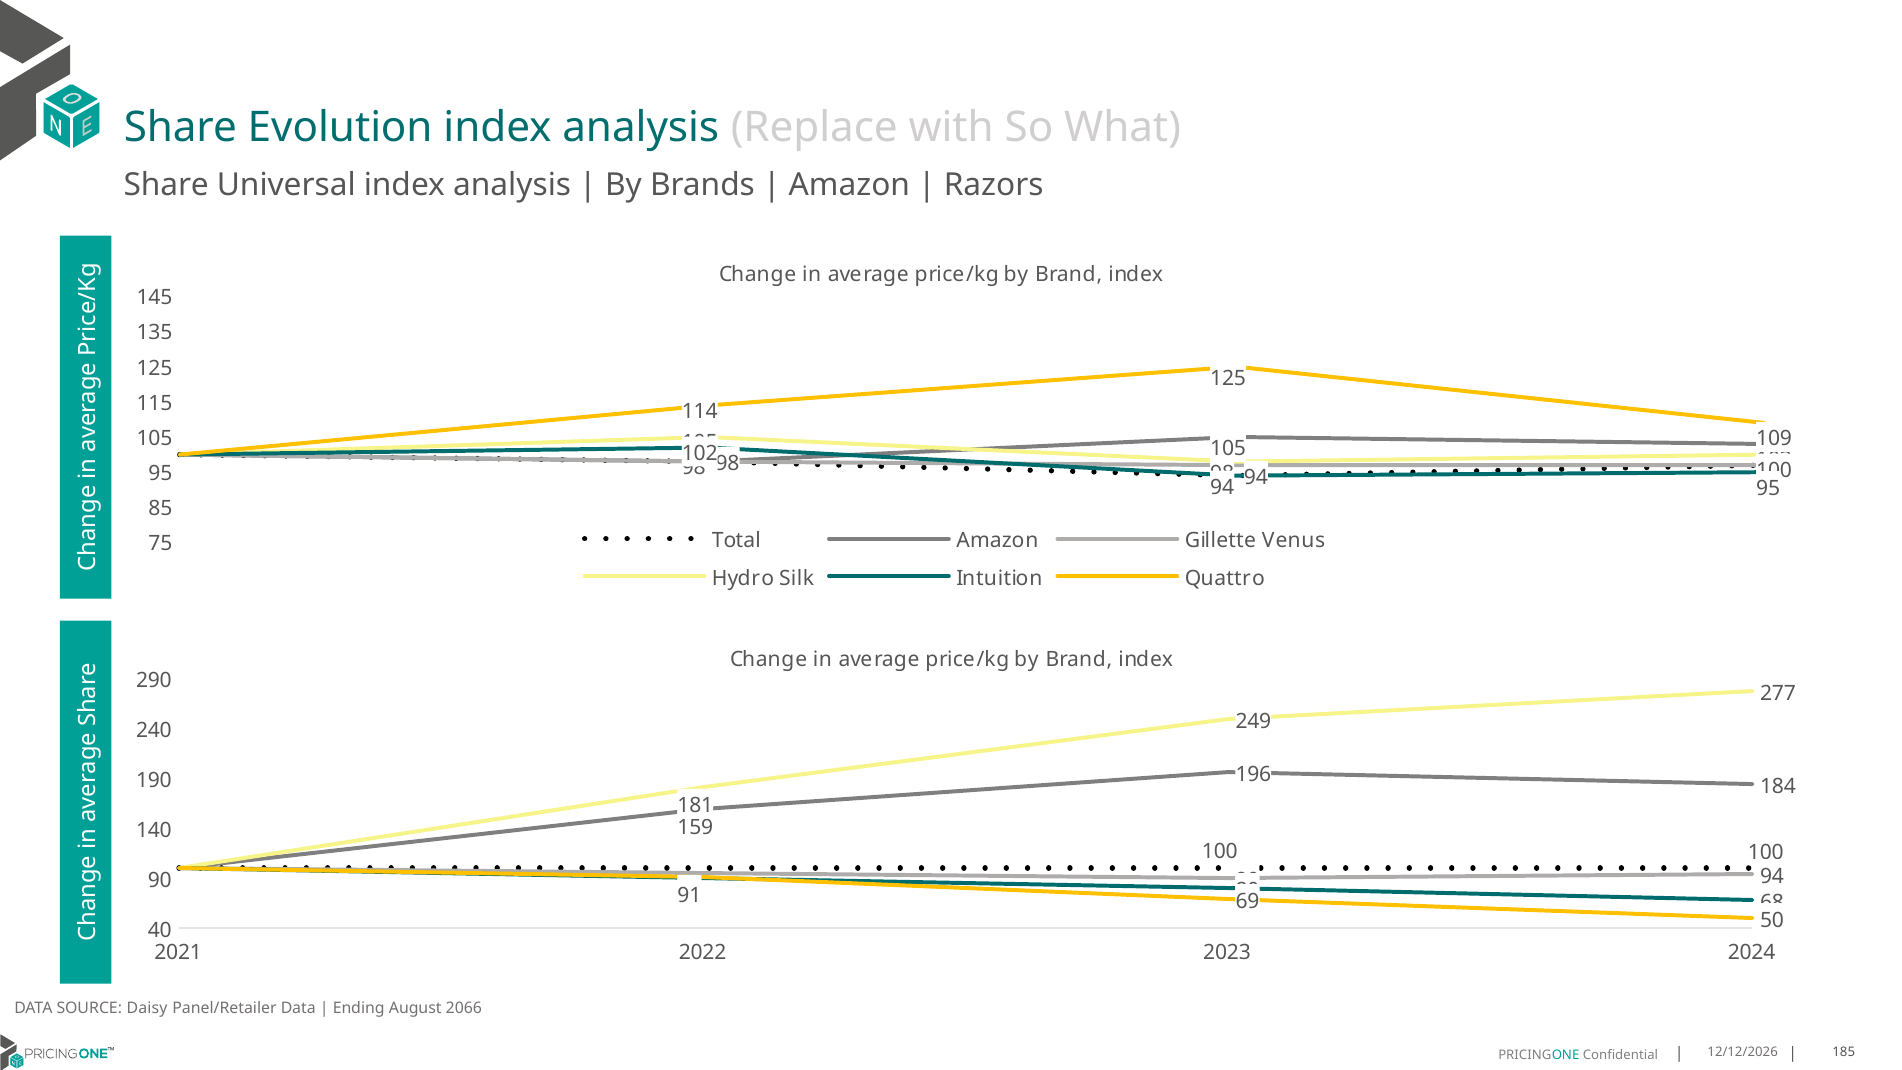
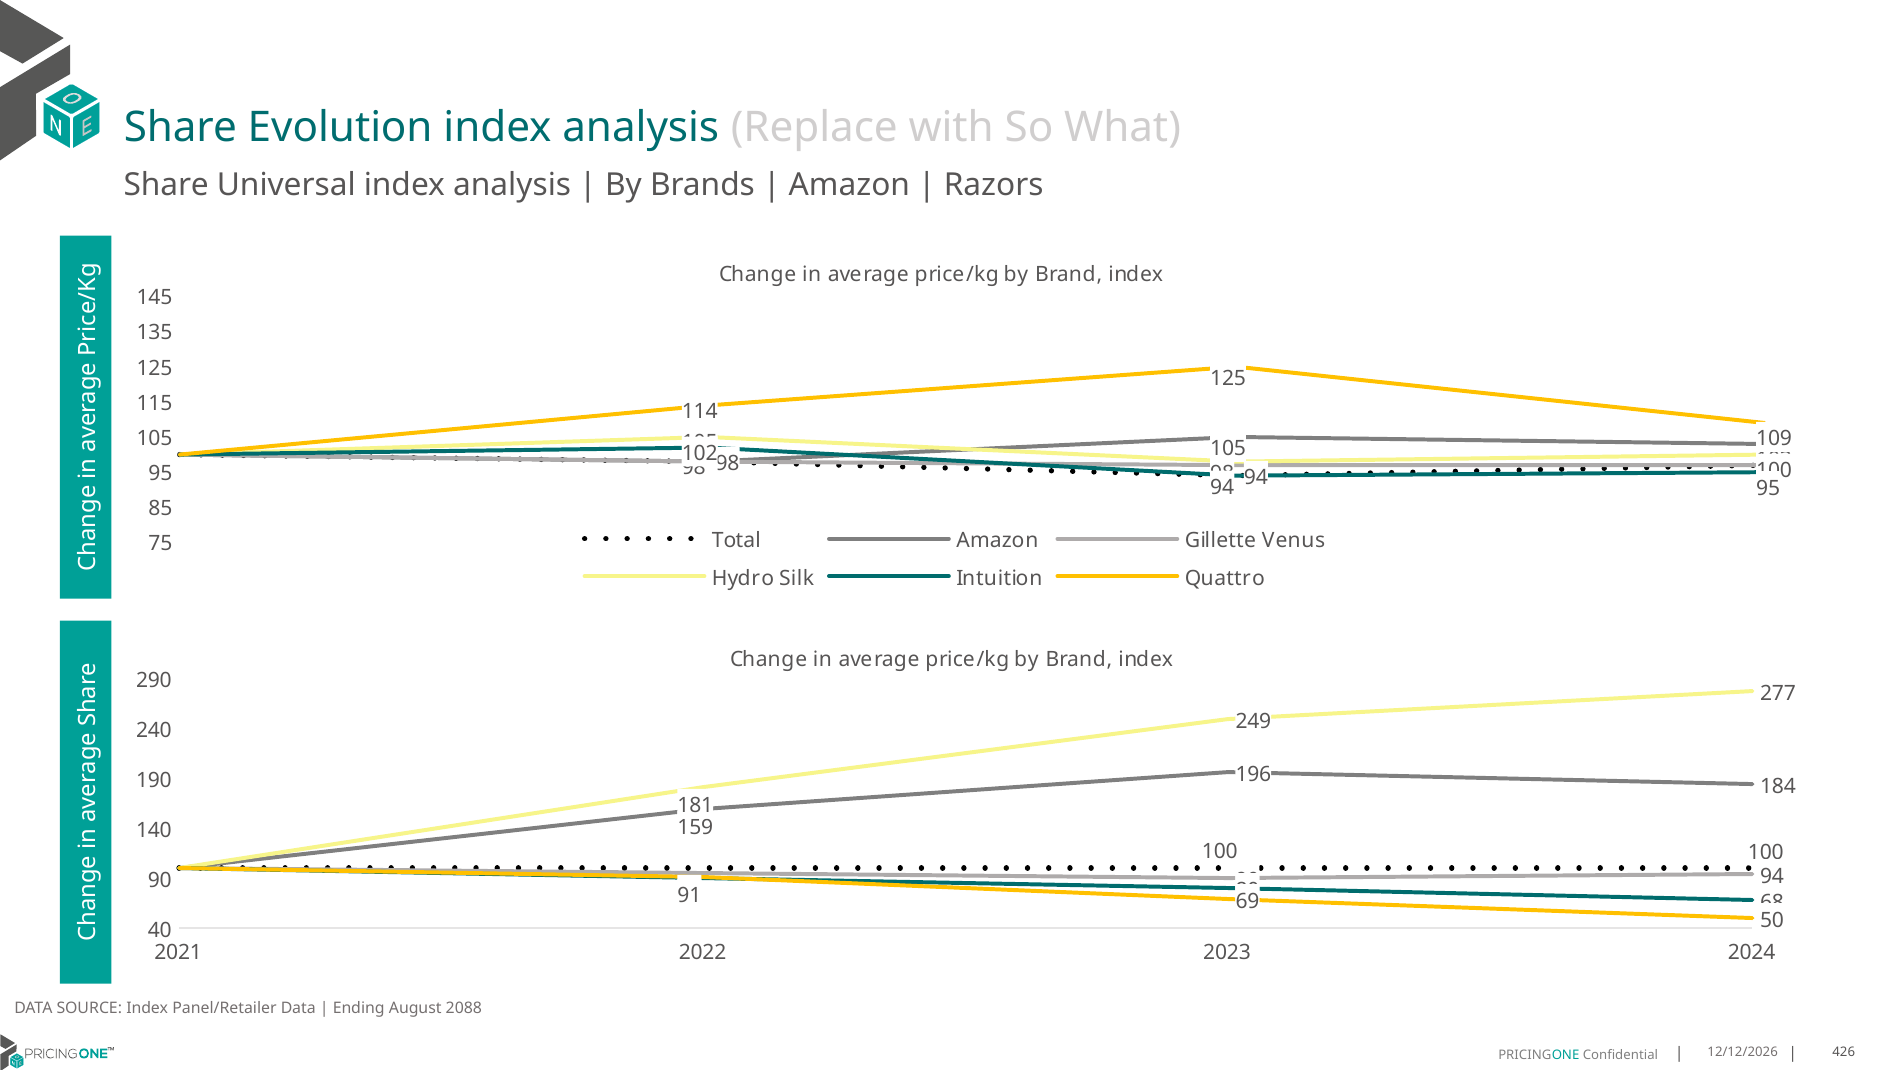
SOURCE Daisy: Daisy -> Index (147, 1008)
2066: 2066 -> 2088 (464, 1008)
185: 185 -> 426 (1844, 1052)
